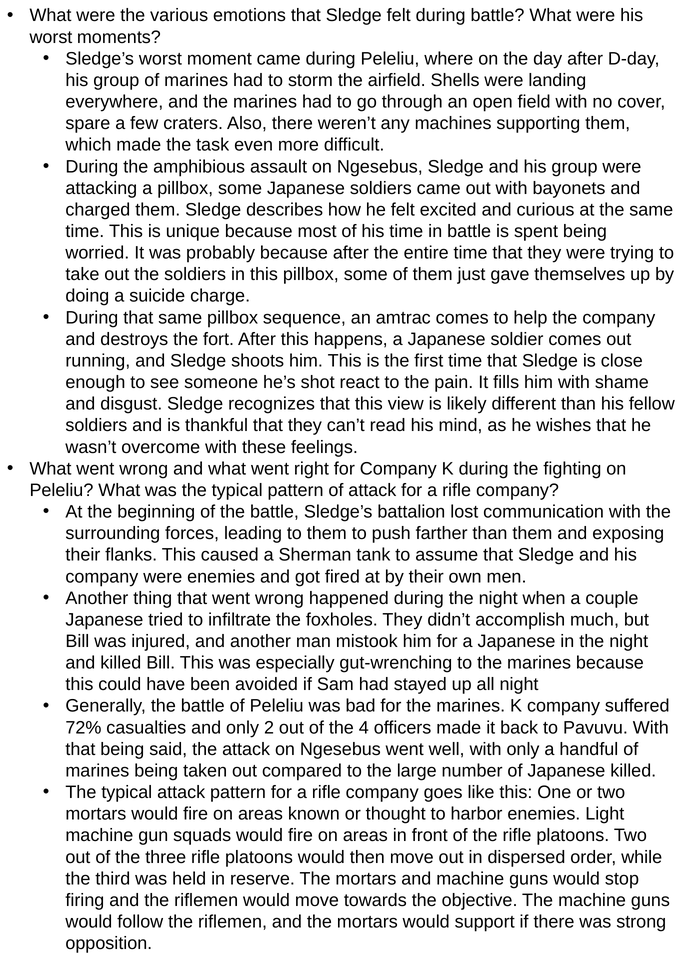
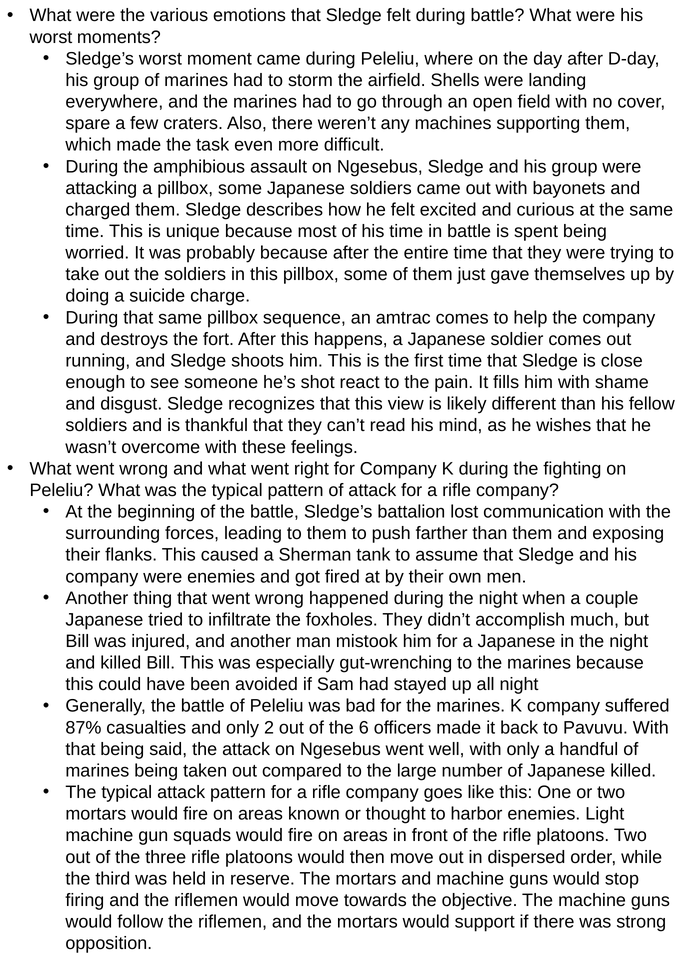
72%: 72% -> 87% (83, 727)
4: 4 -> 6 (364, 727)
